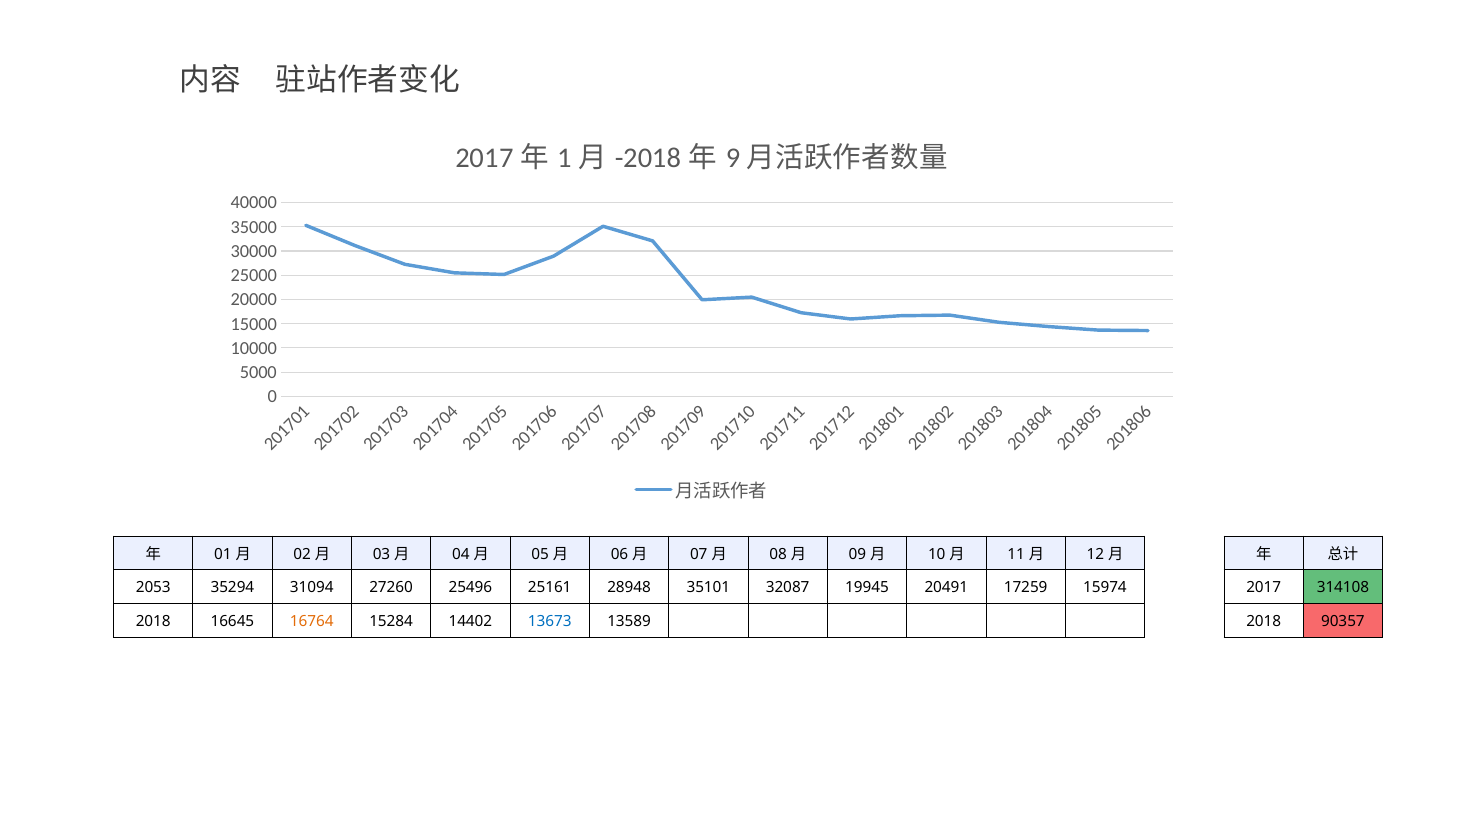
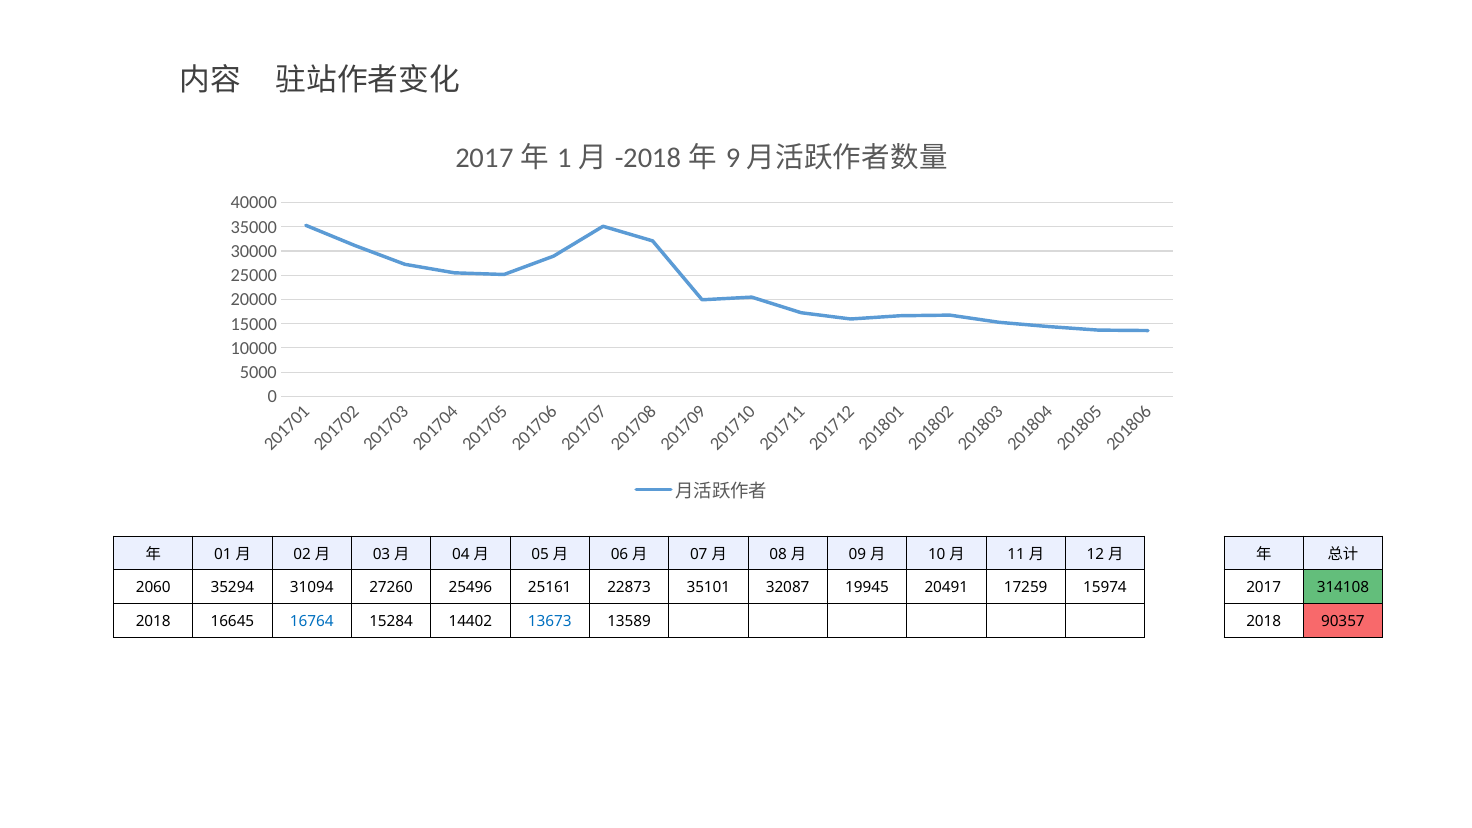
2053: 2053 -> 2060 (153, 588)
28948: 28948 -> 22873 (629, 588)
16764 colour: orange -> blue (312, 621)
